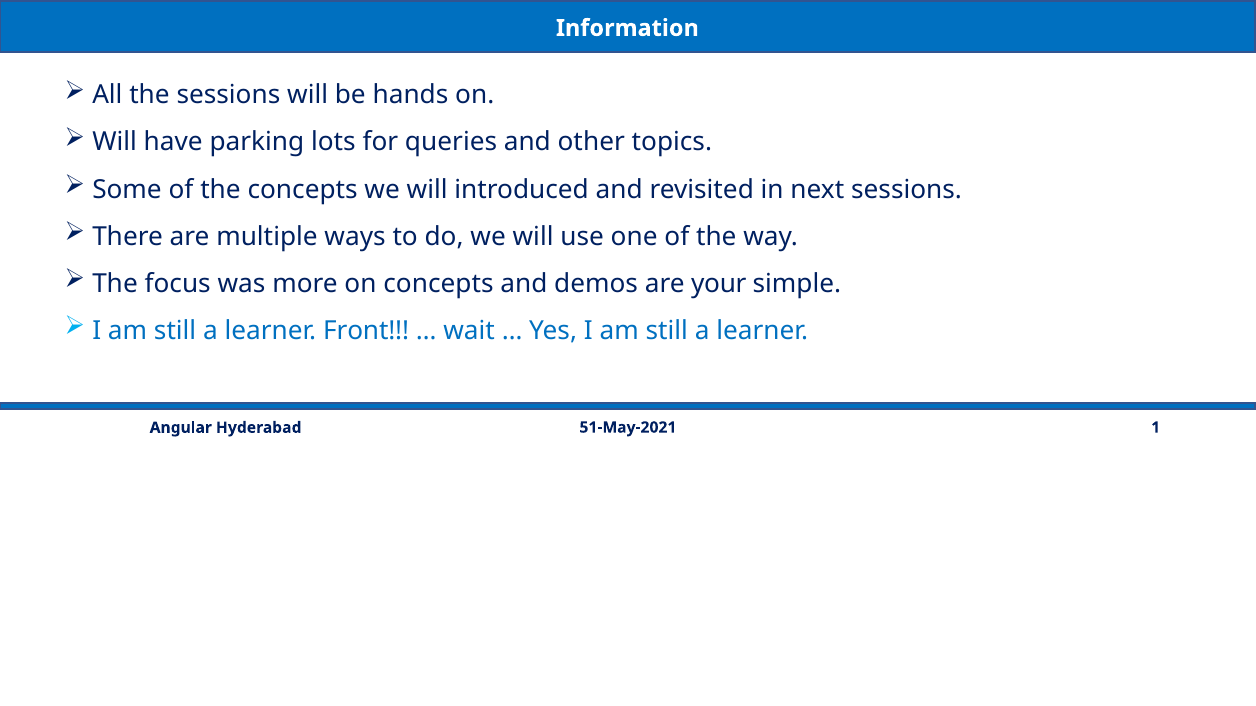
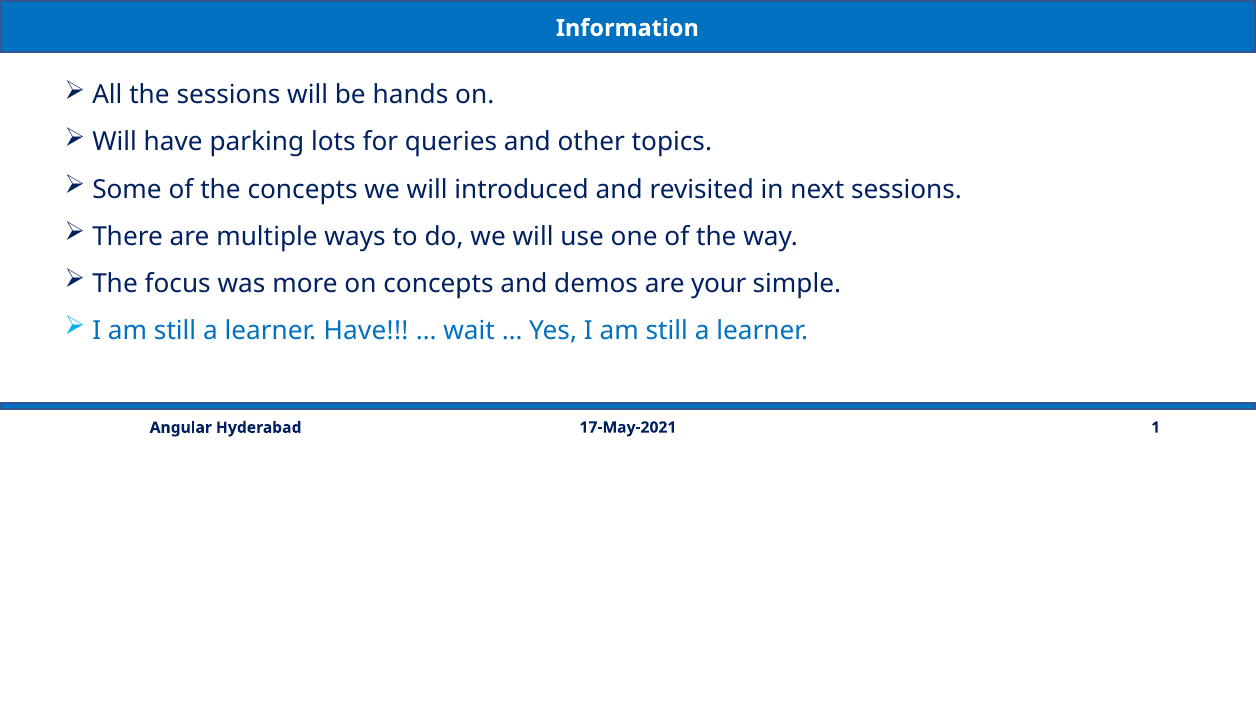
learner Front: Front -> Have (366, 331)
51-May-2021: 51-May-2021 -> 17-May-2021 (628, 428)
